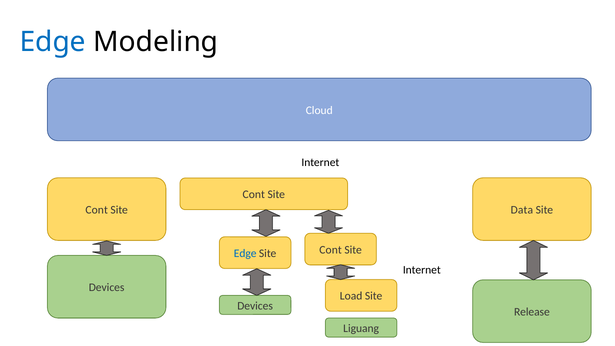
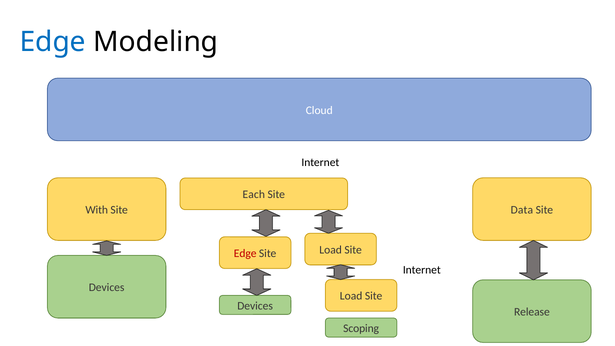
Cont: Cont -> Each (254, 195)
Cont: Cont -> With (97, 210)
Edge colour: blue -> red (245, 253)
Site Cont: Cont -> Load (331, 250)
Liguang: Liguang -> Scoping (361, 328)
